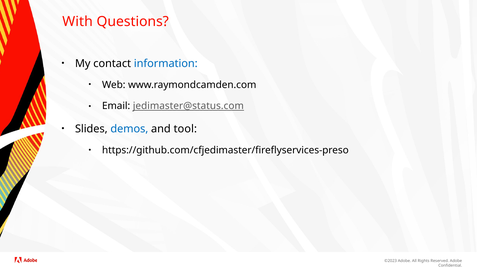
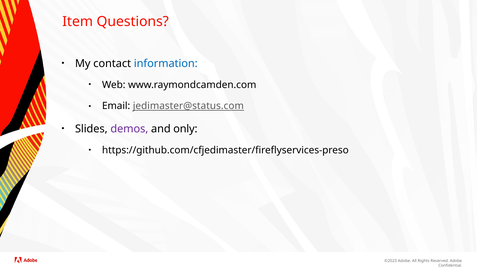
With: With -> Item (78, 21)
demos colour: blue -> purple (129, 129)
tool: tool -> only (185, 129)
